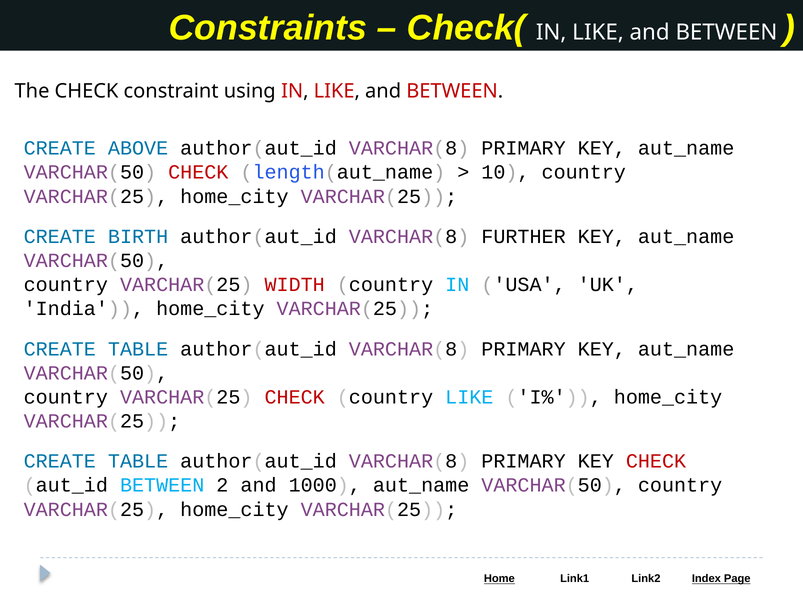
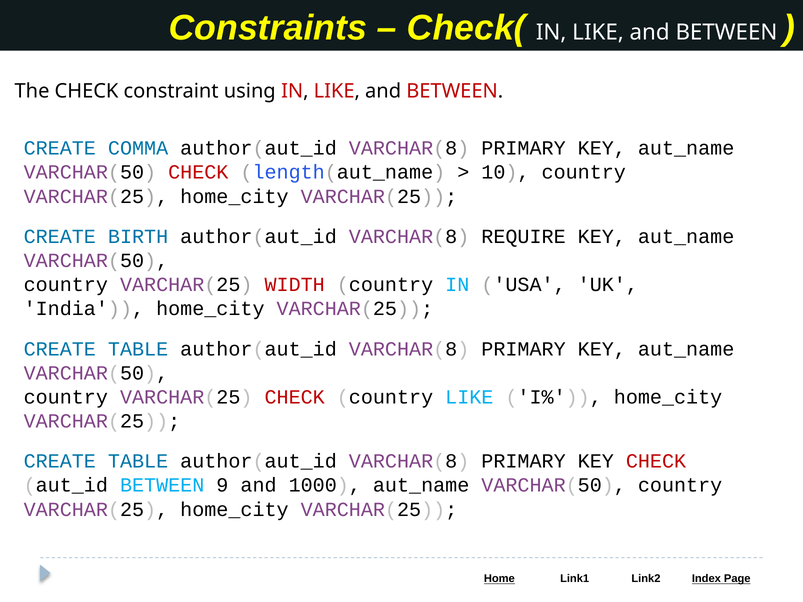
ABOVE: ABOVE -> COMMA (138, 148)
FURTHER: FURTHER -> REQUIRE (524, 237)
2: 2 -> 9 (222, 486)
